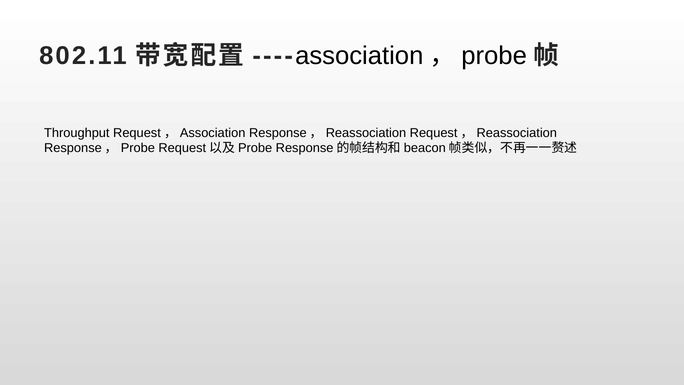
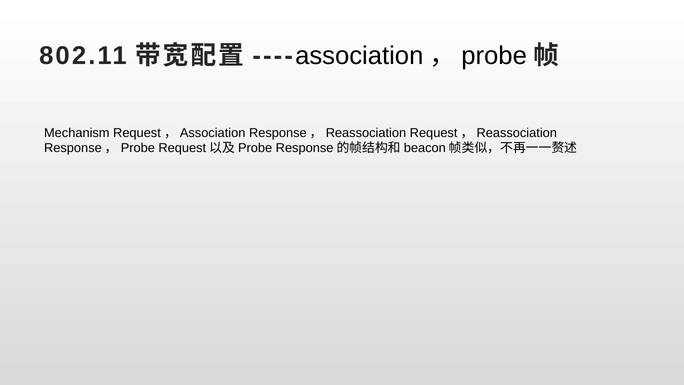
Throughput: Throughput -> Mechanism (77, 133)
